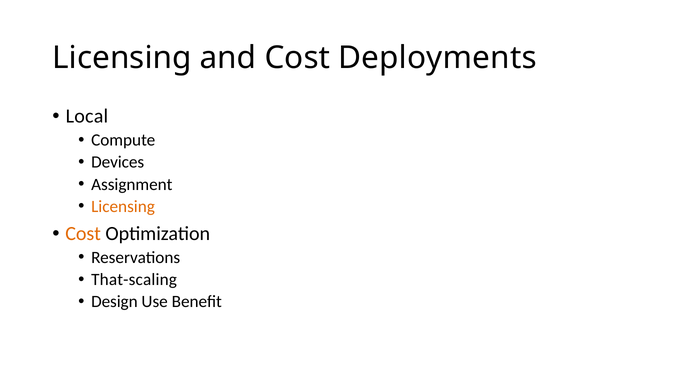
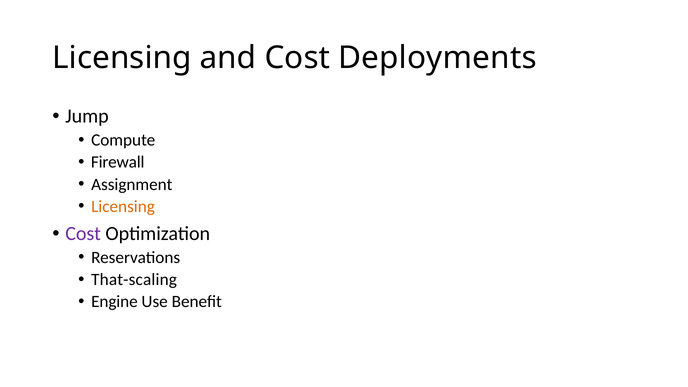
Local: Local -> Jump (87, 116)
Devices: Devices -> Firewall (118, 162)
Cost colour: orange -> purple (83, 234)
Design: Design -> Engine (114, 302)
